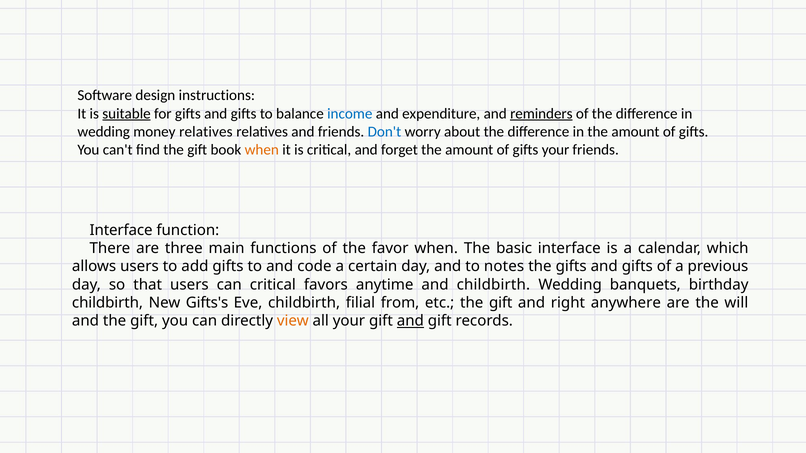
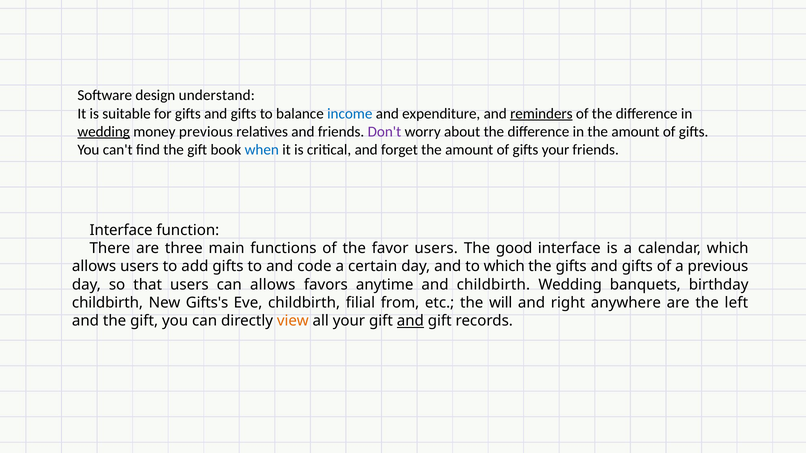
instructions: instructions -> understand (217, 96)
suitable underline: present -> none (127, 114)
wedding underline: none -> present (104, 132)
money relatives: relatives -> previous (206, 132)
Don't colour: blue -> purple (384, 132)
when colour: orange -> blue (262, 150)
favor when: when -> users (436, 249)
basic: basic -> good (514, 249)
to notes: notes -> which (504, 267)
can critical: critical -> allows (273, 285)
etc the gift: gift -> will (501, 303)
will: will -> left (736, 303)
